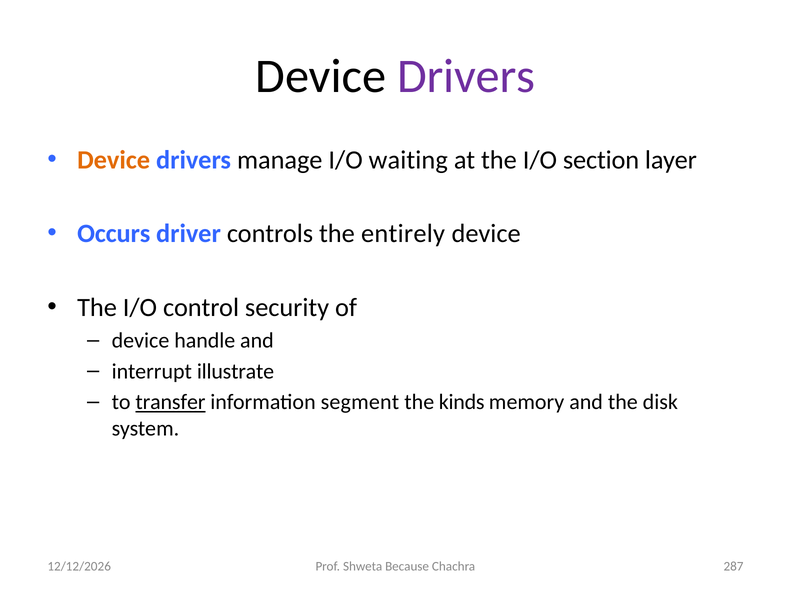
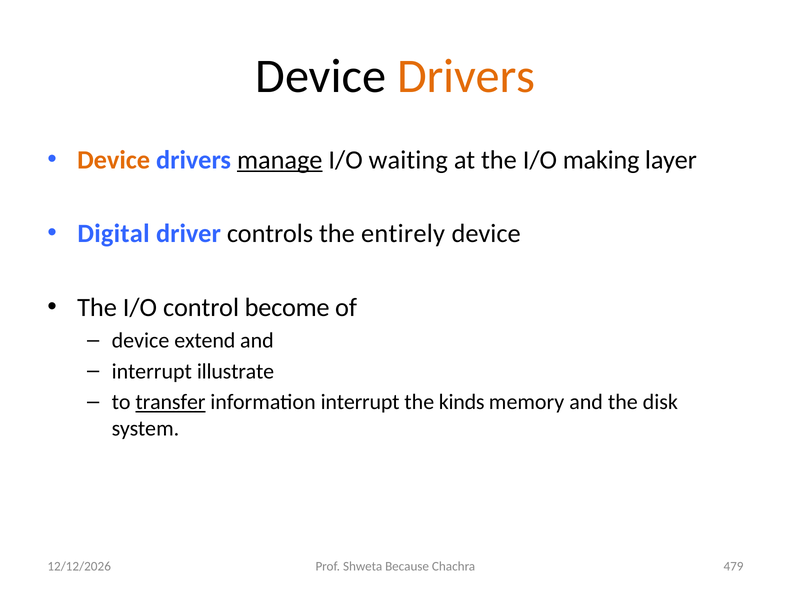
Drivers colour: purple -> orange (466, 77)
manage underline: none -> present (280, 160)
section: section -> making (601, 160)
Occurs: Occurs -> Digital (113, 234)
security: security -> become (287, 308)
handle: handle -> extend (205, 341)
information segment: segment -> interrupt (360, 402)
287: 287 -> 479 (734, 566)
